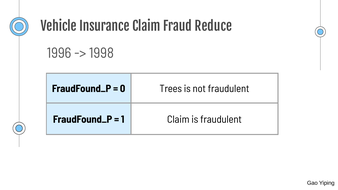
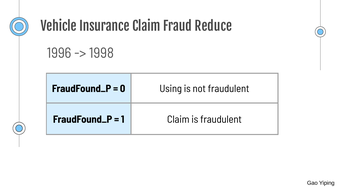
Trees: Trees -> Using (171, 89)
